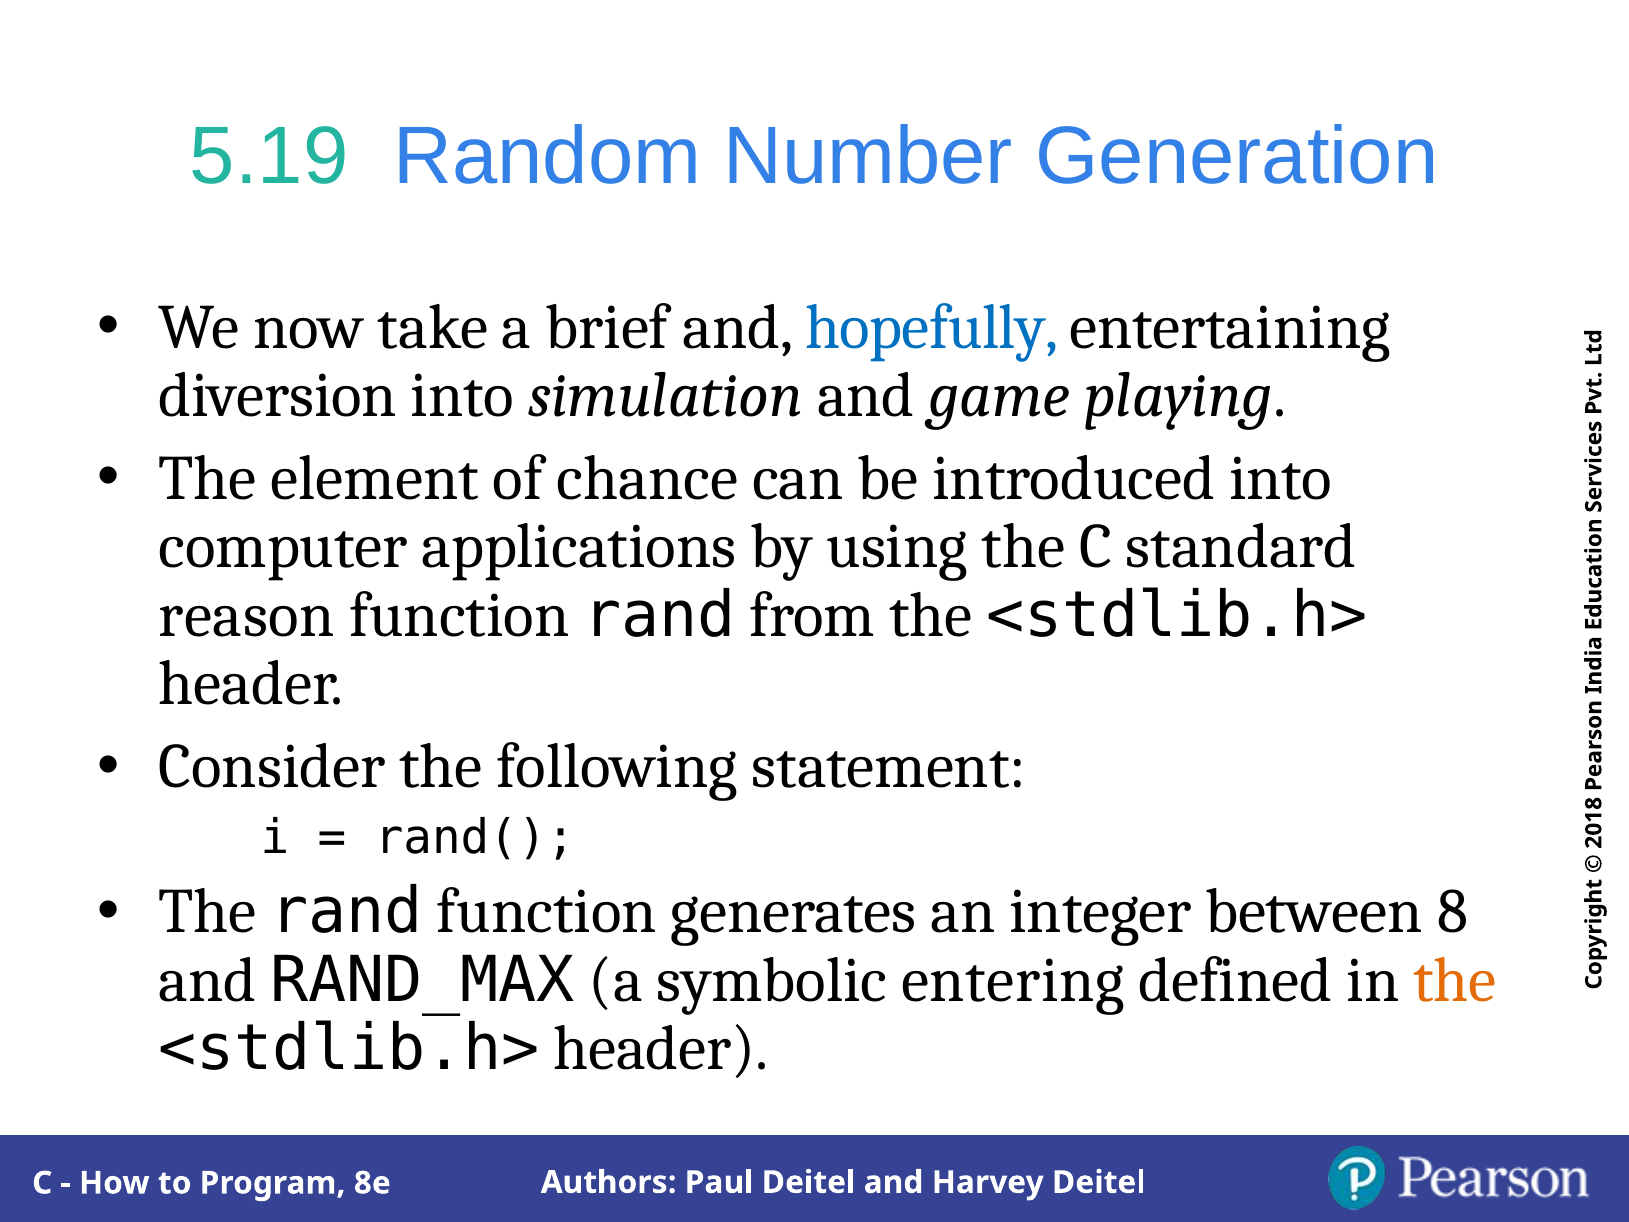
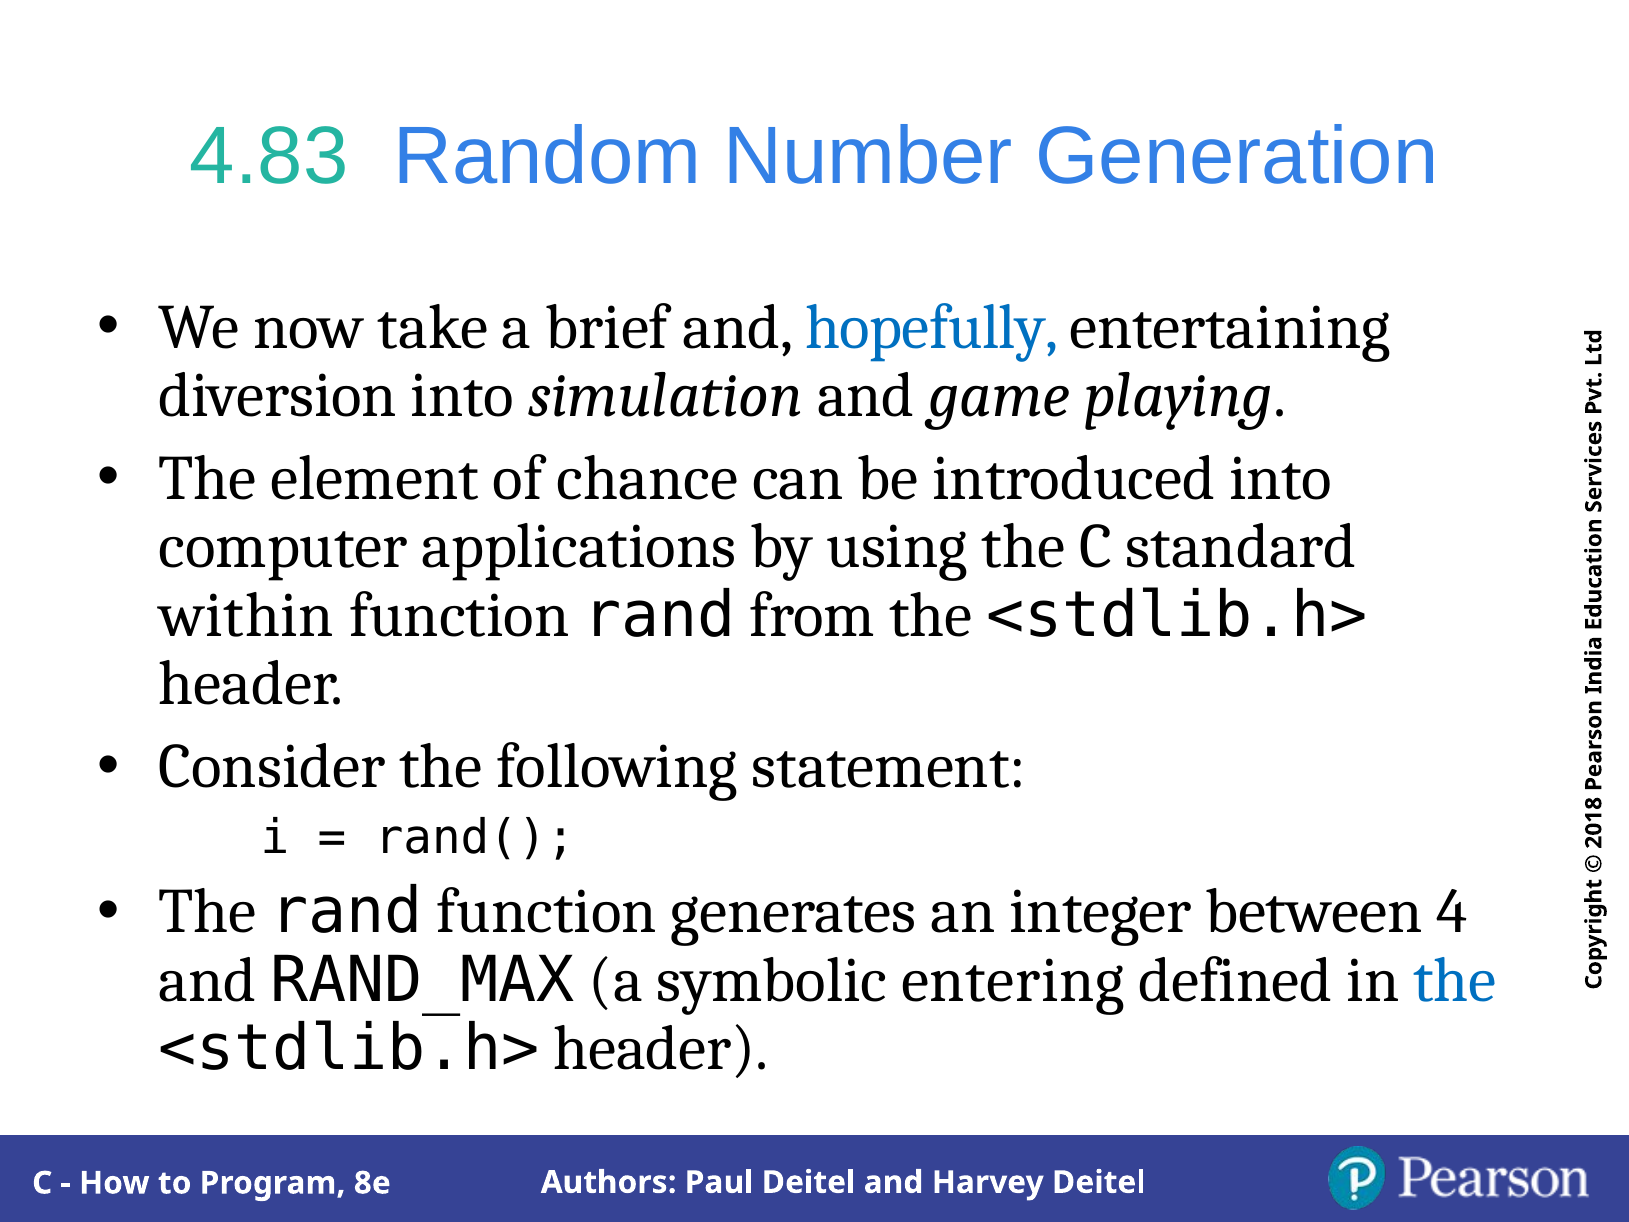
5.19: 5.19 -> 4.83 (269, 156)
reason: reason -> within (247, 615)
between 8: 8 -> 4 (1452, 912)
the colour: orange -> blue (1455, 980)
